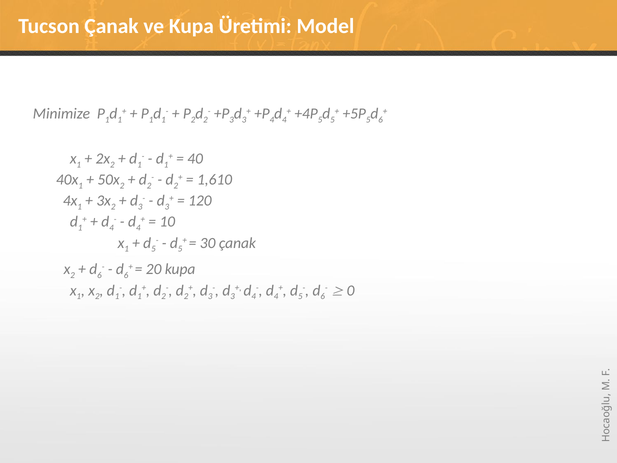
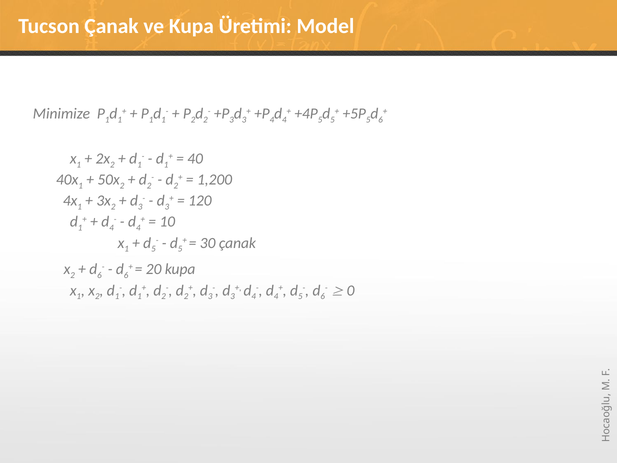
1,610: 1,610 -> 1,200 (215, 180)
